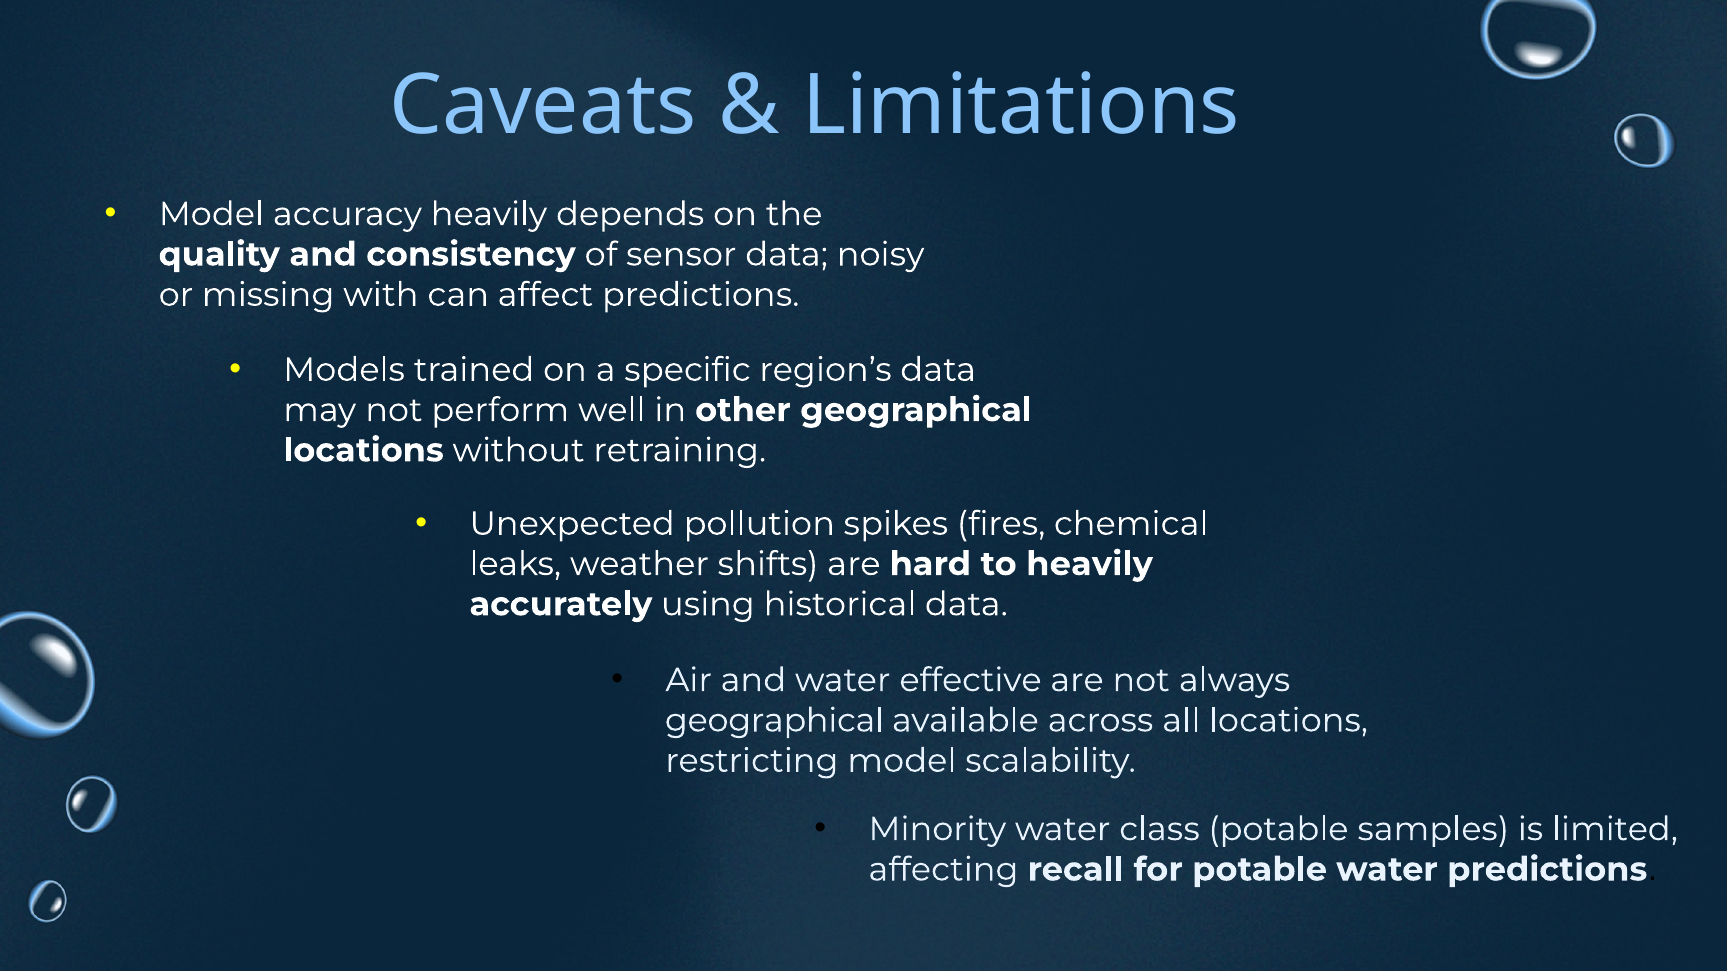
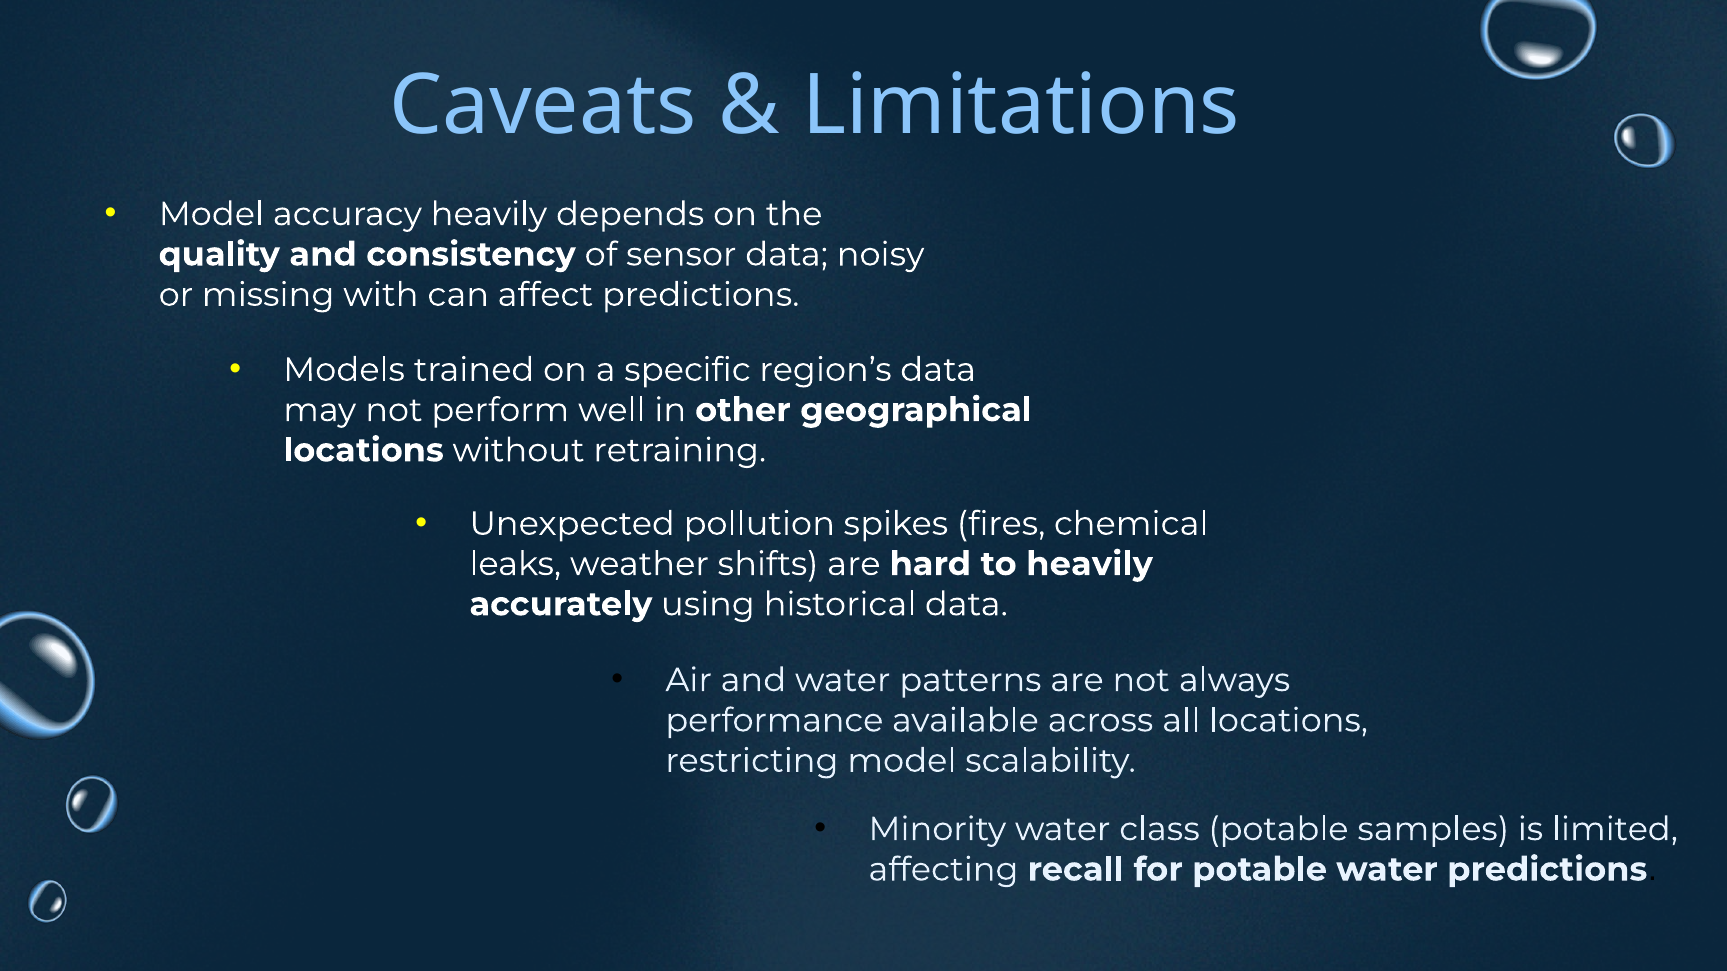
effective: effective -> patterns (970, 680)
geographical: geographical -> performance (774, 721)
